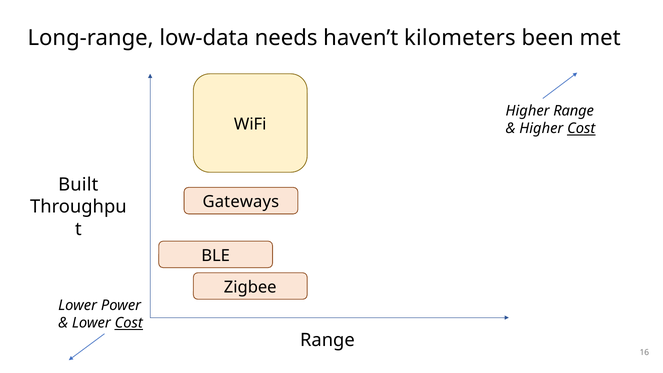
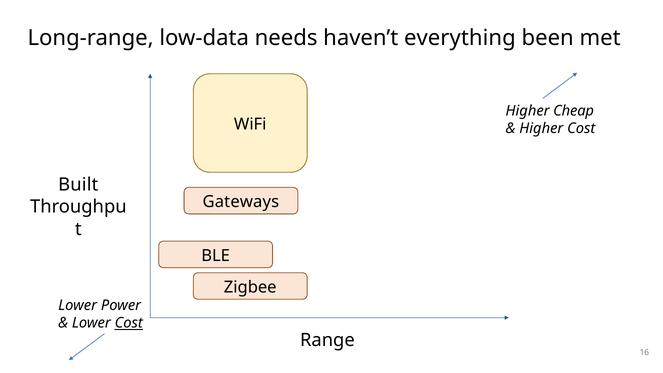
kilometers: kilometers -> everything (460, 38)
Higher Range: Range -> Cheap (574, 111)
Cost underline: present -> none (581, 129)
